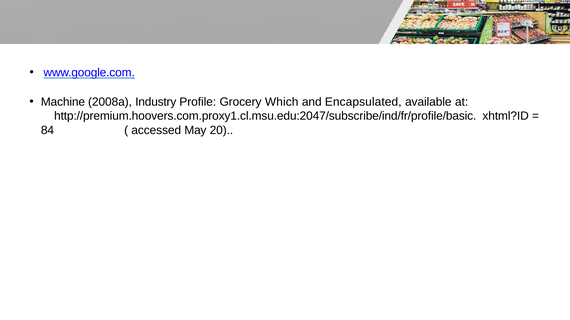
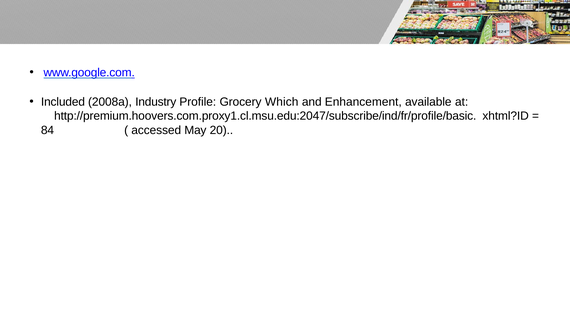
Machine: Machine -> Included (63, 102)
Encapsulated: Encapsulated -> Enhancement (363, 102)
